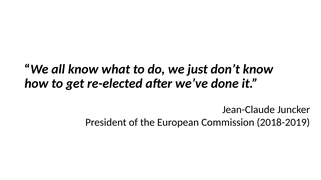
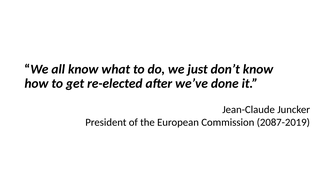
2018-2019: 2018-2019 -> 2087-2019 (283, 123)
